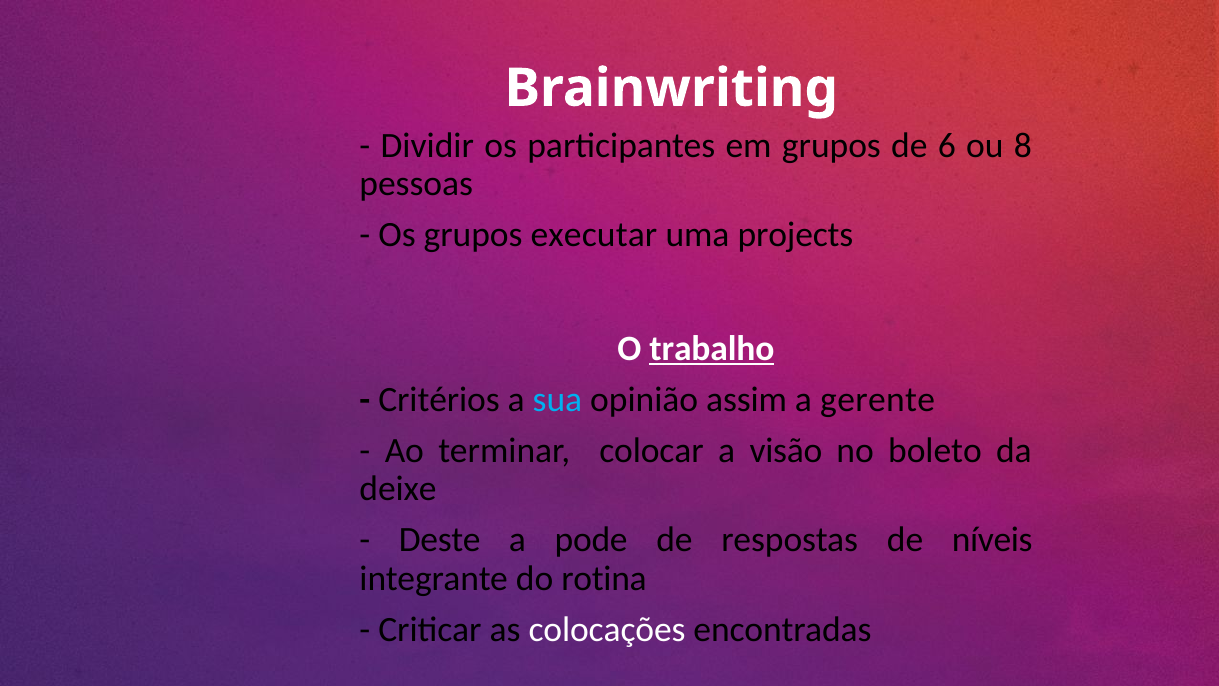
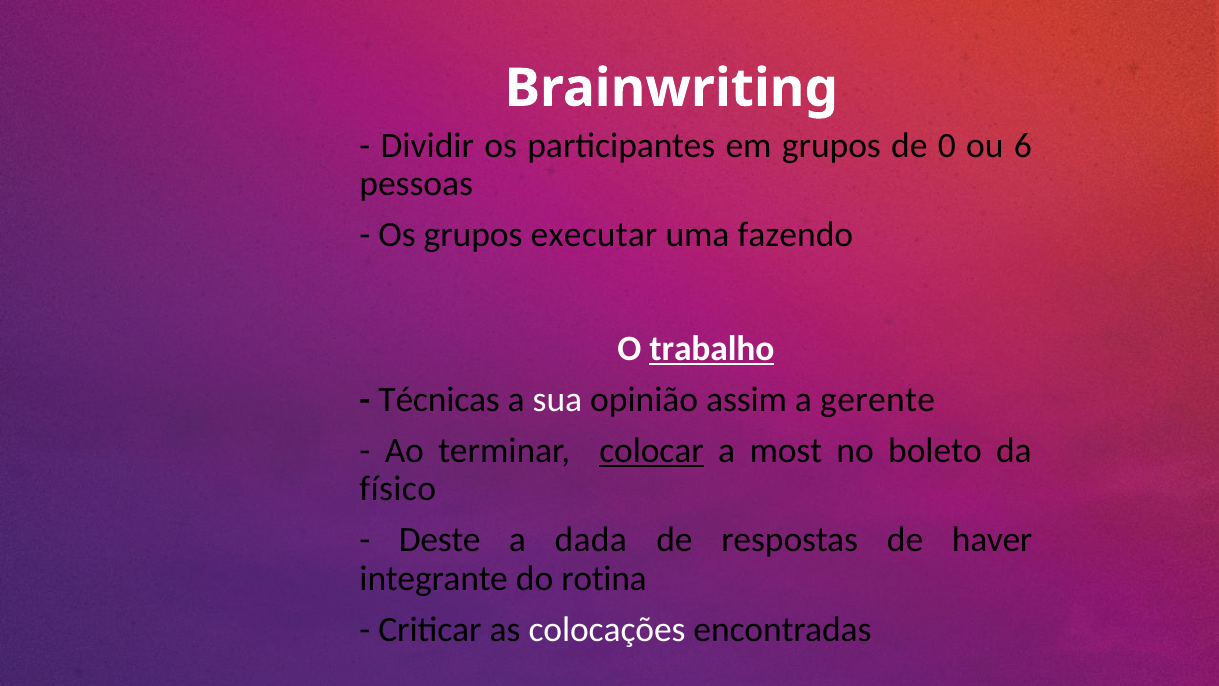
6: 6 -> 0 (947, 145)
8: 8 -> 6 (1023, 145)
projects: projects -> fazendo (795, 235)
Critérios: Critérios -> Técnicas (439, 399)
sua colour: light blue -> white (557, 399)
colocar underline: none -> present (651, 450)
visão: visão -> most (786, 450)
deixe: deixe -> físico (398, 489)
pode: pode -> dada (591, 540)
níveis: níveis -> haver (992, 540)
